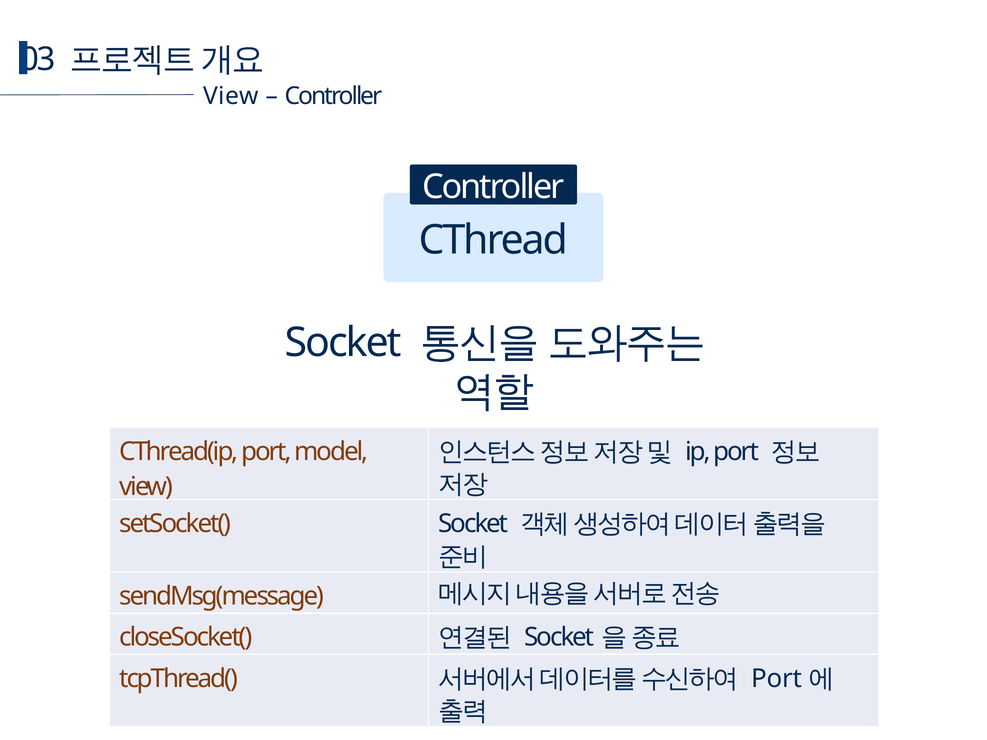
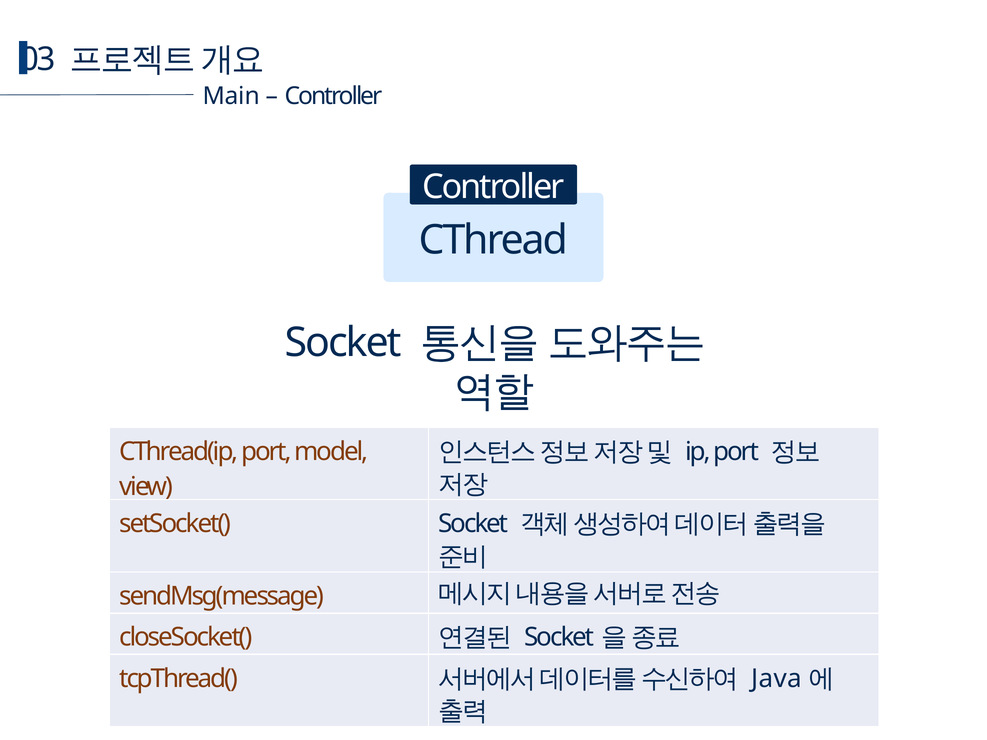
View: View -> Main (231, 96)
Port: Port -> Java (776, 679)
